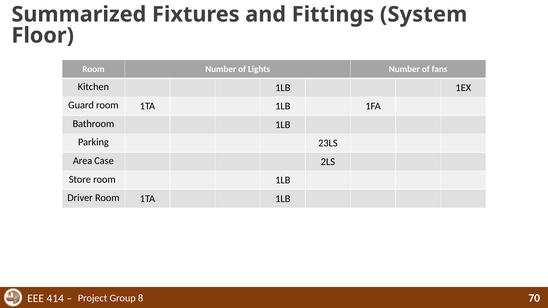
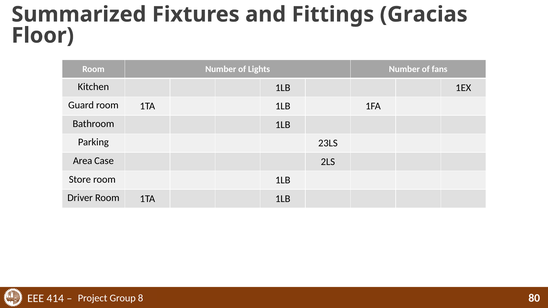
System: System -> Gracias (424, 14)
70: 70 -> 80 (534, 298)
